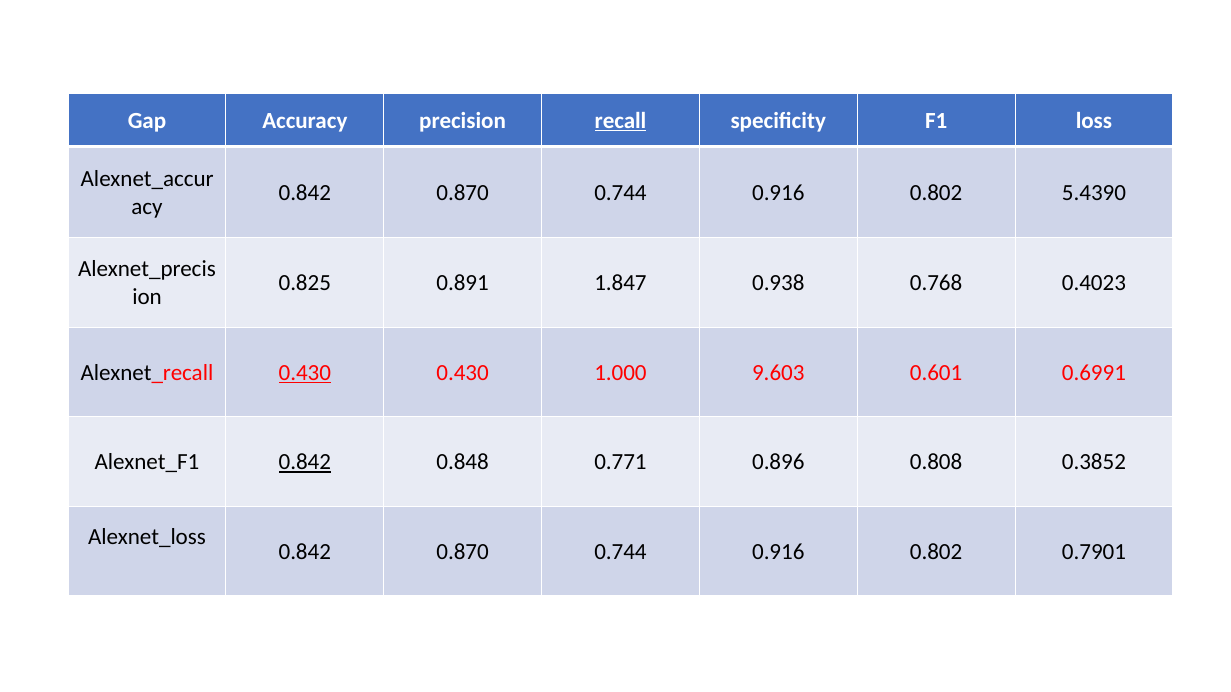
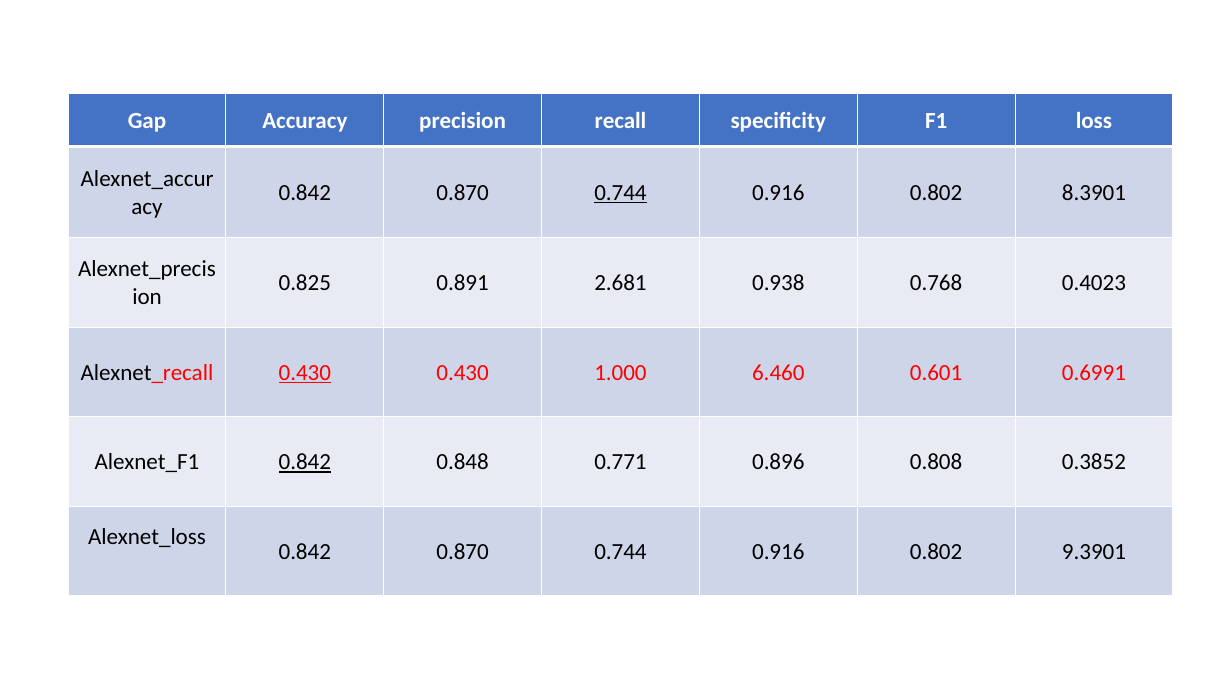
recall underline: present -> none (621, 121)
0.744 underline: none -> present (620, 193)
5.4390: 5.4390 -> 8.3901 (1094, 193)
1.847: 1.847 -> 2.681 (620, 283)
9.603: 9.603 -> 6.460 (778, 373)
0.7901: 0.7901 -> 9.3901 (1094, 552)
